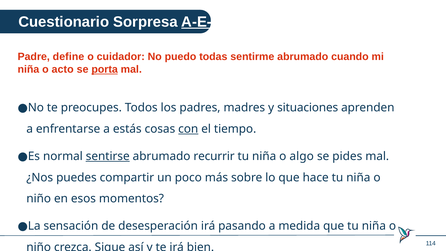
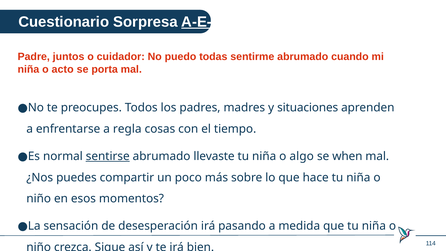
define: define -> juntos (69, 57)
porta underline: present -> none (105, 69)
estás: estás -> regla (127, 129)
con underline: present -> none (188, 129)
recurrir: recurrir -> llevaste (214, 156)
pides: pides -> when (347, 156)
